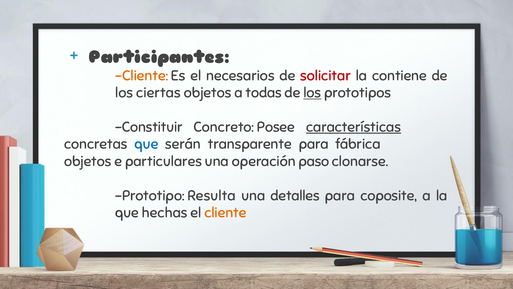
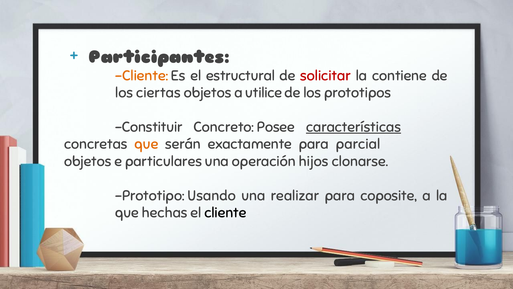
necesarios: necesarios -> estructural (241, 76)
todas: todas -> utilice (264, 93)
los underline: present -> none (312, 93)
que colour: blue -> orange (146, 144)
transparente: transparente -> exactamente (250, 144)
fábrica: fábrica -> parcial (358, 144)
paso: paso -> hijos (314, 161)
Resulta: Resulta -> Usando (212, 195)
detalles: detalles -> realizar (295, 195)
cliente colour: orange -> black (225, 212)
